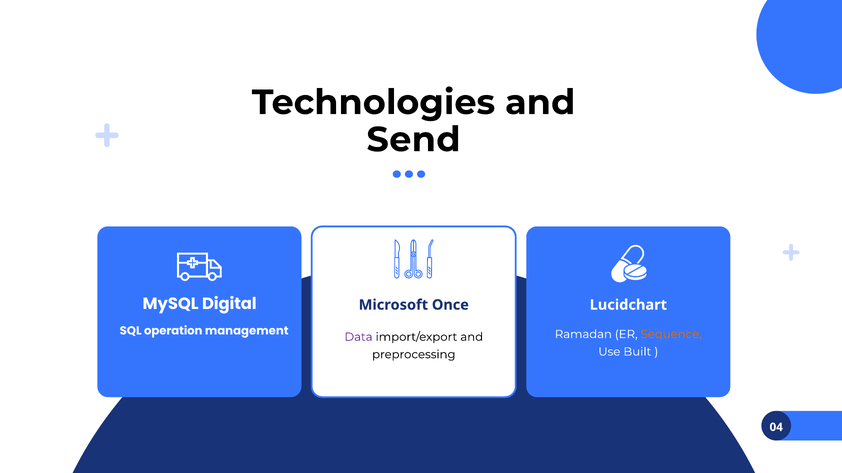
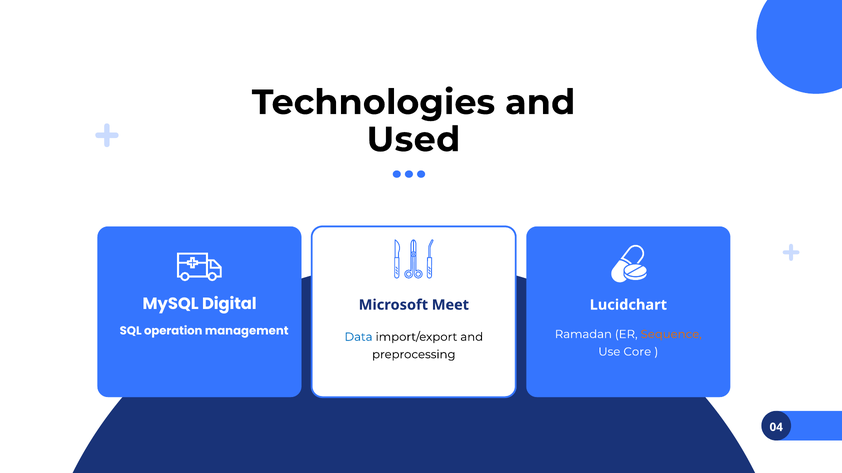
Send: Send -> Used (414, 140)
Once: Once -> Meet (450, 305)
Data colour: purple -> blue (359, 337)
Built: Built -> Core (637, 352)
